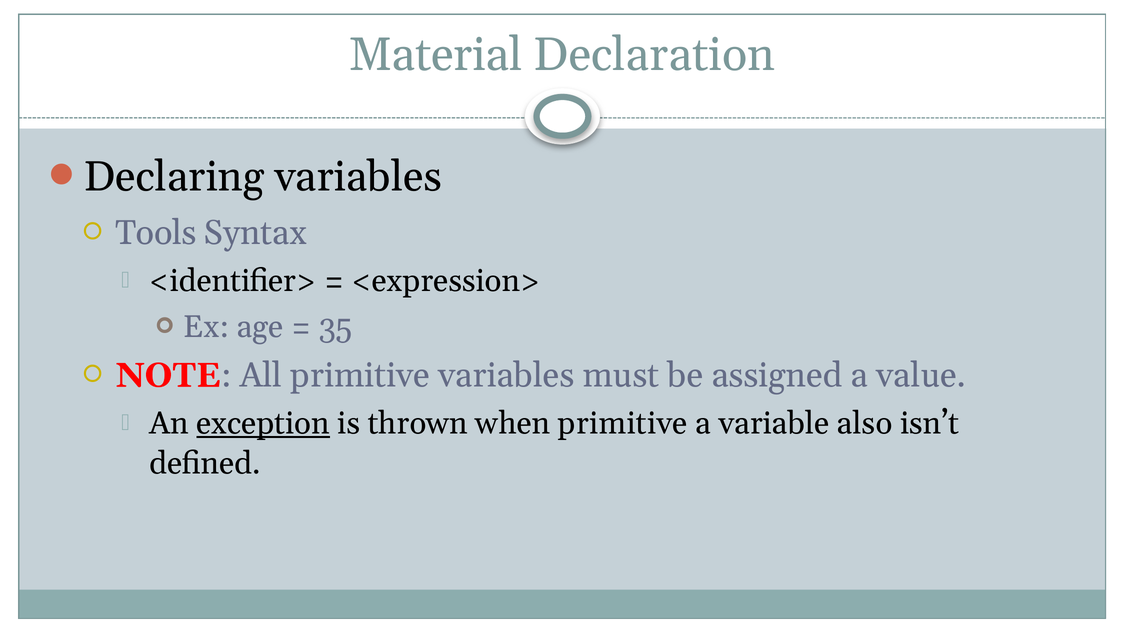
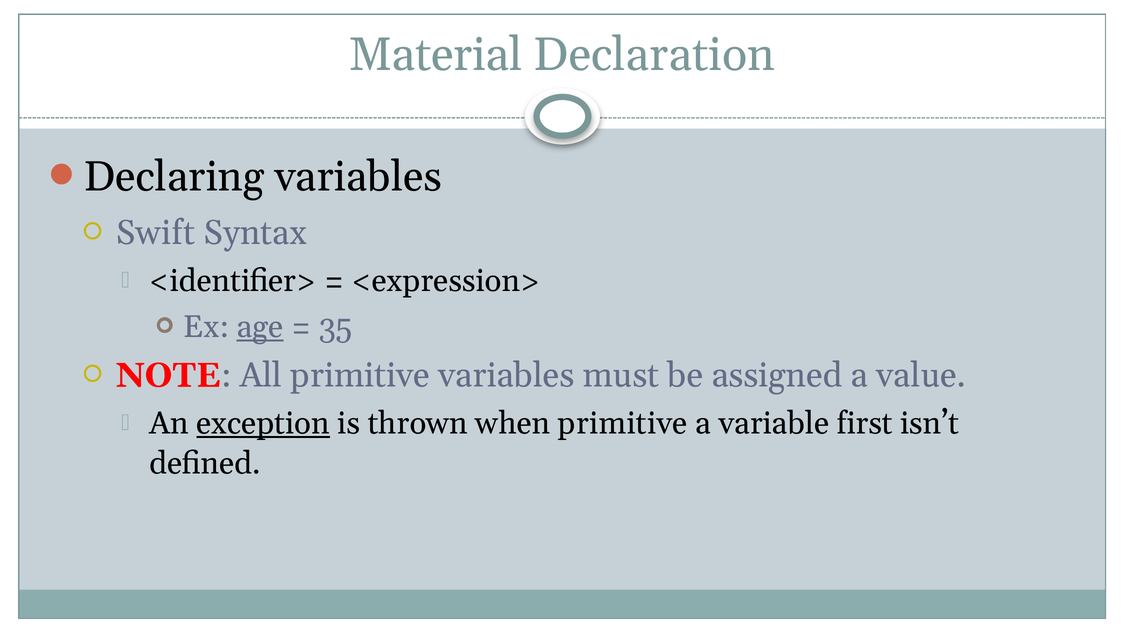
Tools: Tools -> Swift (156, 233)
age underline: none -> present (260, 327)
also: also -> first (865, 423)
